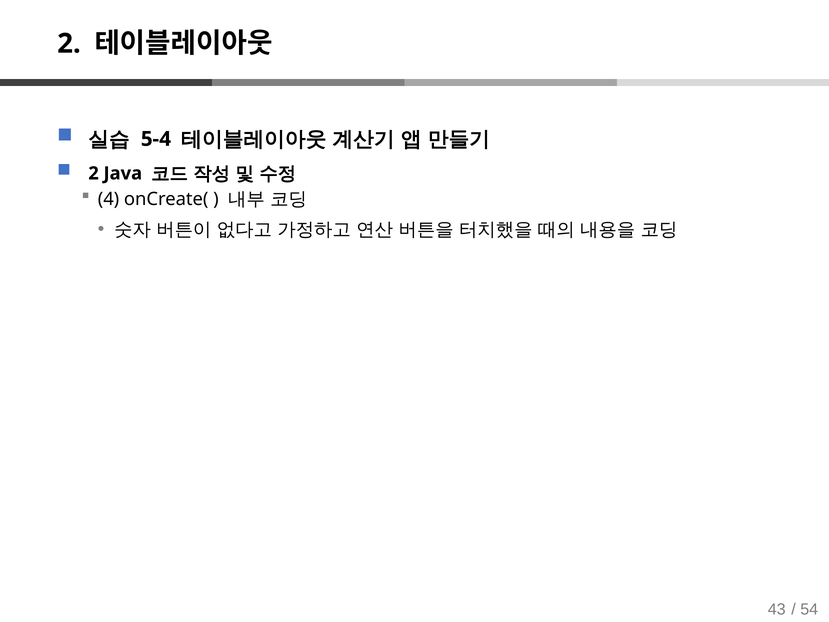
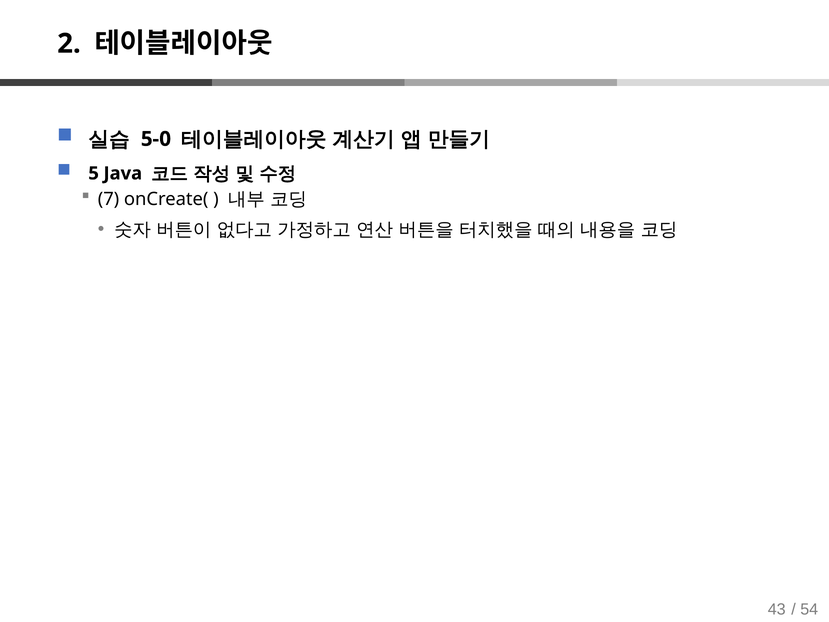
5-4: 5-4 -> 5-0 (156, 139)
2: 2 -> 5 (94, 173)
4: 4 -> 7 (109, 199)
